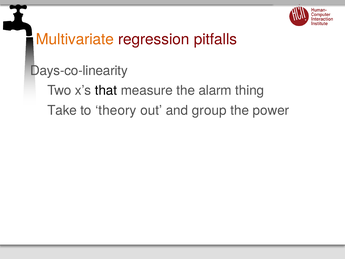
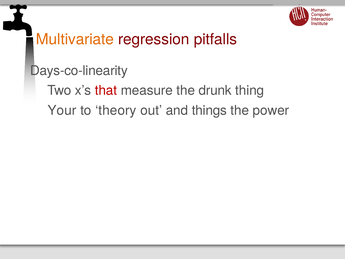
that colour: black -> red (106, 90)
alarm: alarm -> drunk (215, 90)
Take: Take -> Your (62, 110)
group: group -> things (209, 110)
